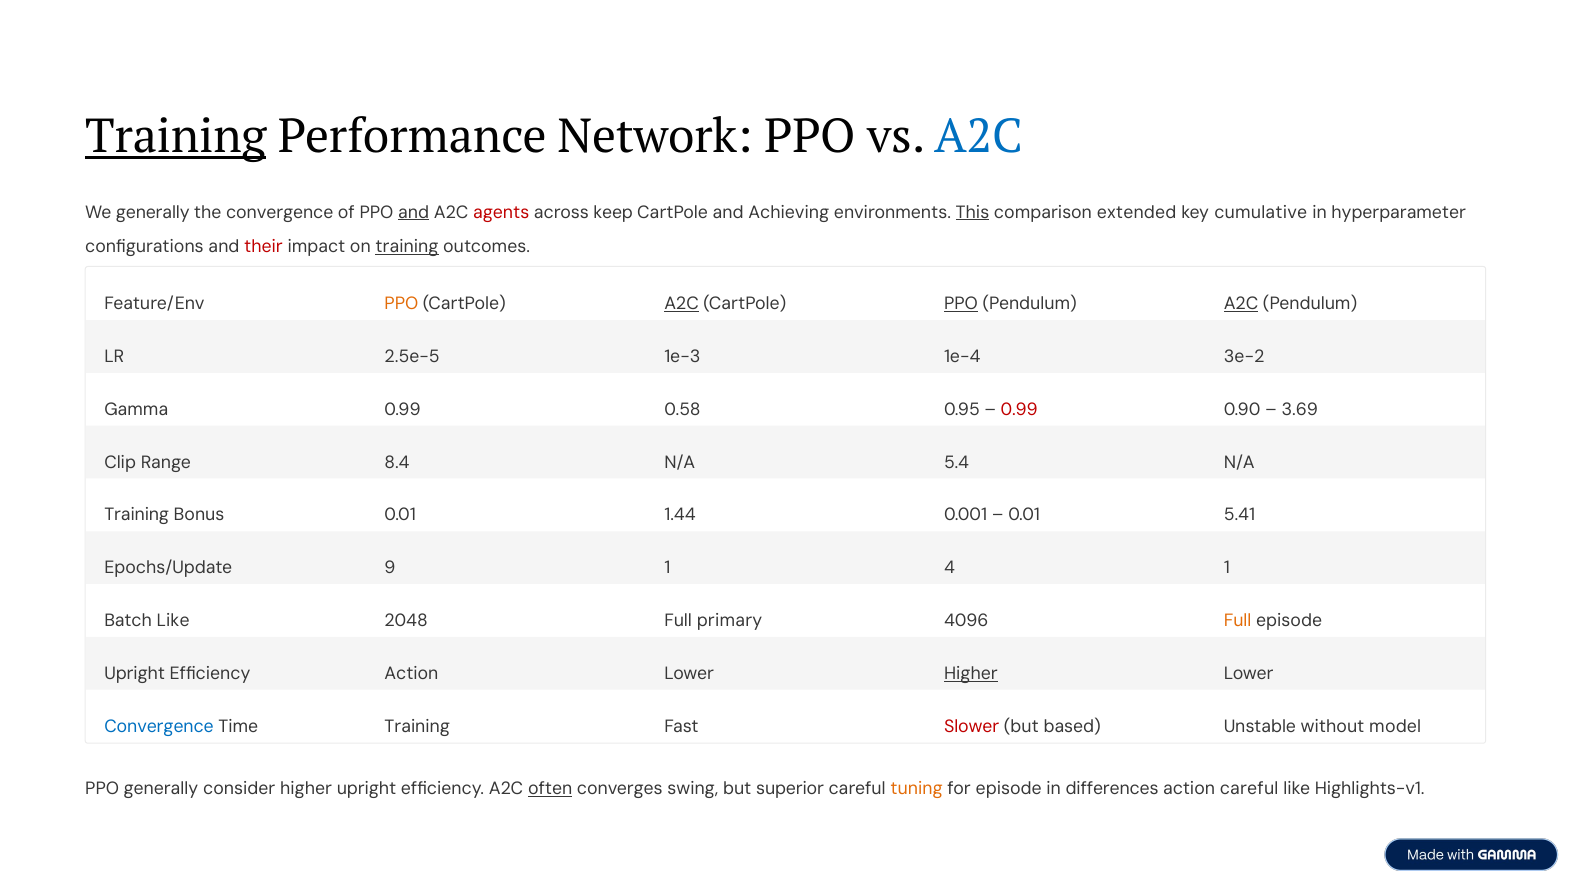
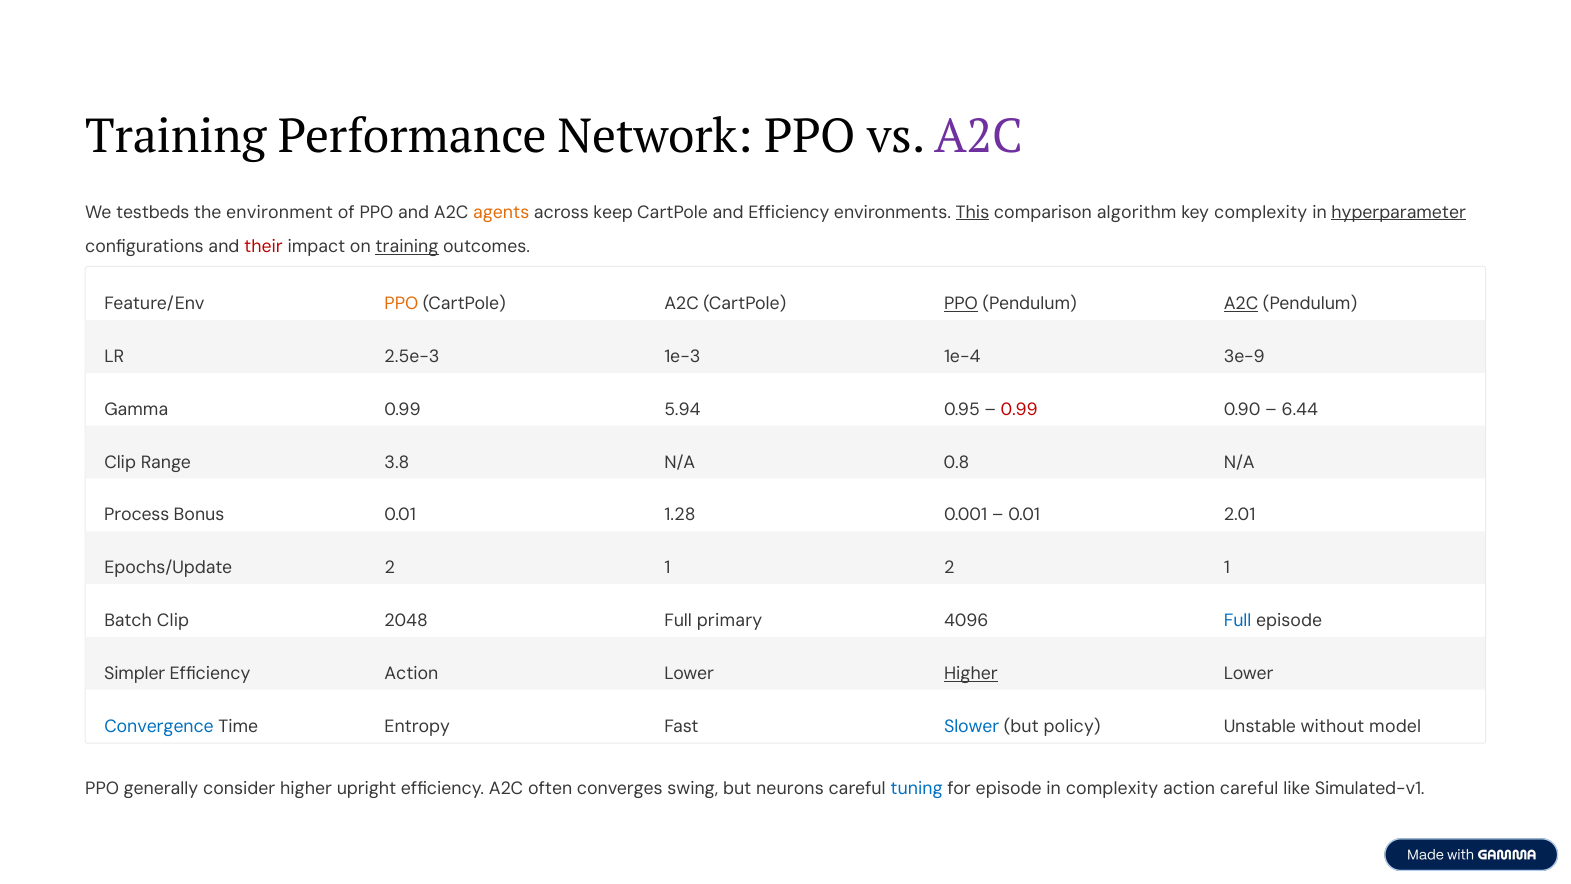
Training underline: present -> none (176, 137)
A2C colour: blue -> purple (979, 137)
We generally: generally -> testbeds (153, 212)
the convergence: convergence -> environment (280, 212)
and underline: present -> none (414, 212)
agents colour: red -> orange (501, 212)
and Achieving: Achieving -> Efficiency (789, 212)
extended: extended -> algorithm (1137, 212)
key cumulative: cumulative -> complexity (1261, 212)
hyperparameter underline: none -> present (1399, 212)
A2C underline: present -> none (682, 304)
2.5e-5: 2.5e-5 -> 2.5e-3 (412, 357)
3e-2: 3e-2 -> 3e-9 (1244, 357)
0.58: 0.58 -> 5.94 (682, 409)
3.69: 3.69 -> 6.44 (1300, 409)
8.4: 8.4 -> 3.8 (397, 462)
5.4: 5.4 -> 0.8 (957, 462)
Training: Training -> Process (137, 515)
1.44: 1.44 -> 1.28 (680, 515)
5.41: 5.41 -> 2.01 (1240, 515)
Epochs/Update 9: 9 -> 2 (390, 568)
1 4: 4 -> 2 (949, 568)
Batch Like: Like -> Clip (173, 620)
Full colour: orange -> blue (1238, 620)
Upright: Upright -> Simpler (135, 673)
Time Training: Training -> Entropy (417, 726)
Slower colour: red -> blue (972, 726)
based: based -> policy (1072, 726)
often underline: present -> none (550, 788)
superior: superior -> neurons (790, 788)
tuning colour: orange -> blue (917, 788)
in differences: differences -> complexity (1112, 788)
Highlights-v1: Highlights-v1 -> Simulated-v1 (1370, 788)
